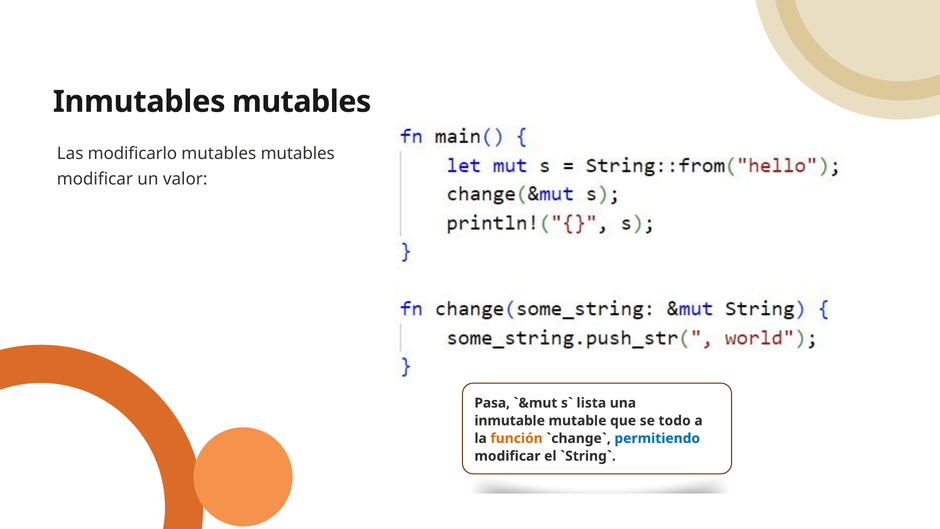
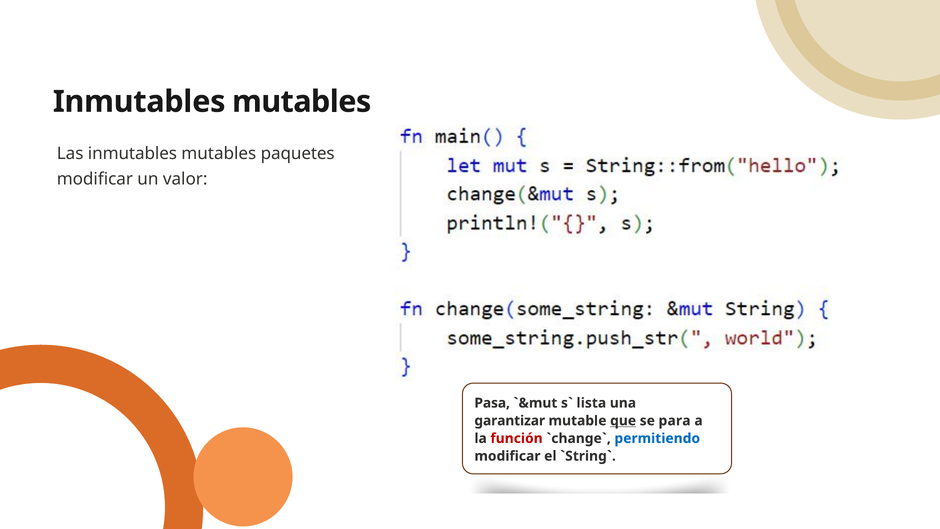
Las modificarlo: modificarlo -> inmutables (132, 154)
mutables mutables: mutables -> paquetes (298, 154)
inmutable: inmutable -> garantizar (510, 421)
que underline: none -> present (623, 421)
todo: todo -> para (675, 421)
función colour: orange -> red (517, 438)
